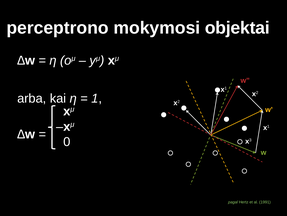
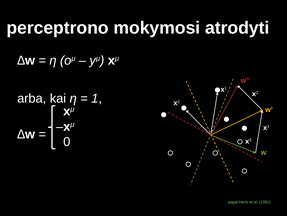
objektai: objektai -> atrodyti (237, 28)
